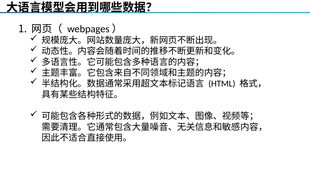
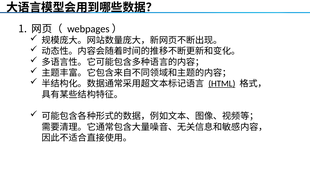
HTML underline: none -> present (222, 84)
